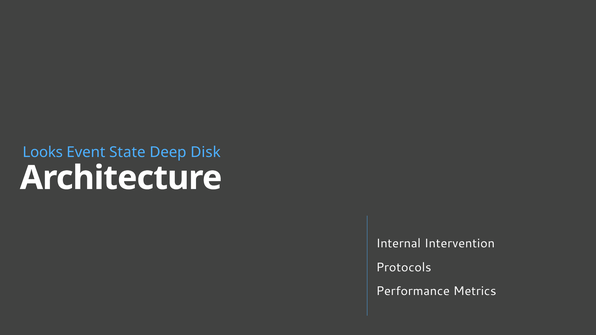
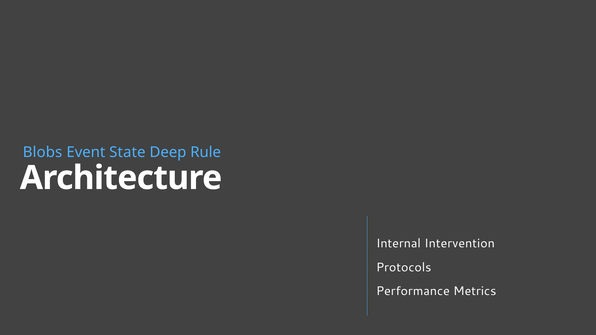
Looks: Looks -> Blobs (43, 152)
Disk: Disk -> Rule (206, 152)
